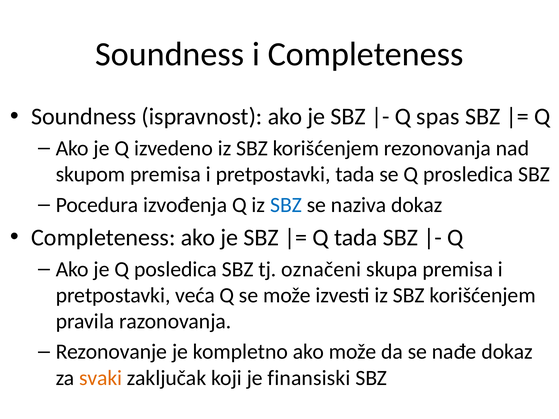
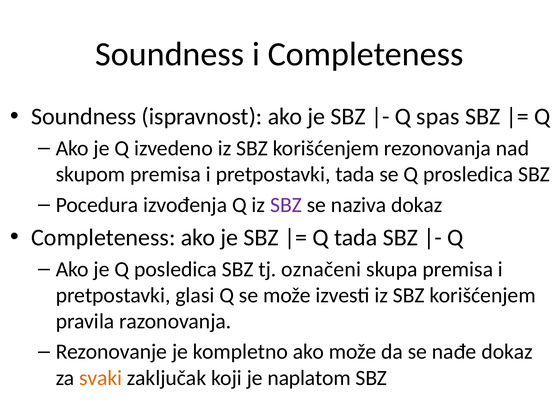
SBZ colour: blue -> purple (286, 205)
veća: veća -> glasi (195, 295)
finansiski: finansiski -> naplatom (309, 378)
